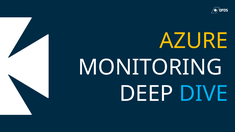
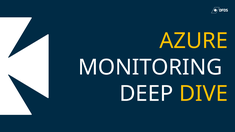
DIVE colour: light blue -> yellow (204, 94)
